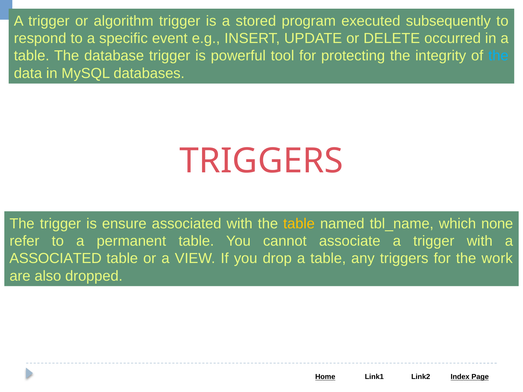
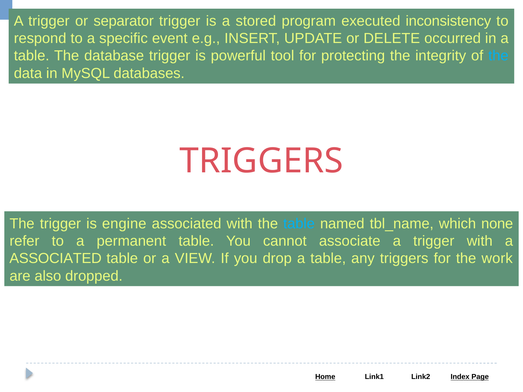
algorithm: algorithm -> separator (124, 21)
subsequently: subsequently -> inconsistency (448, 21)
ensure: ensure -> engine (124, 224)
table colour: yellow -> light blue (299, 224)
